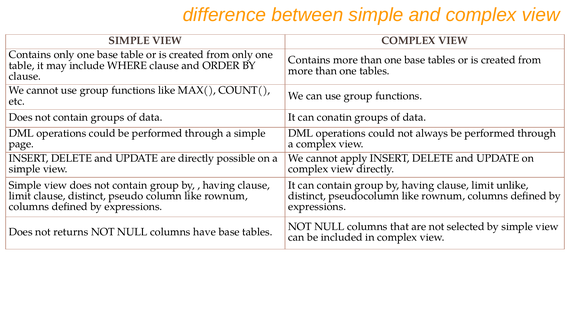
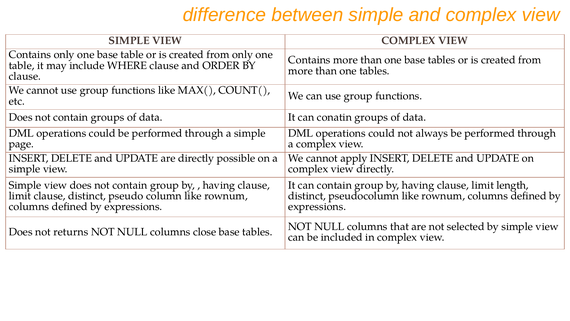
unlike: unlike -> length (512, 185)
have: have -> close (205, 232)
